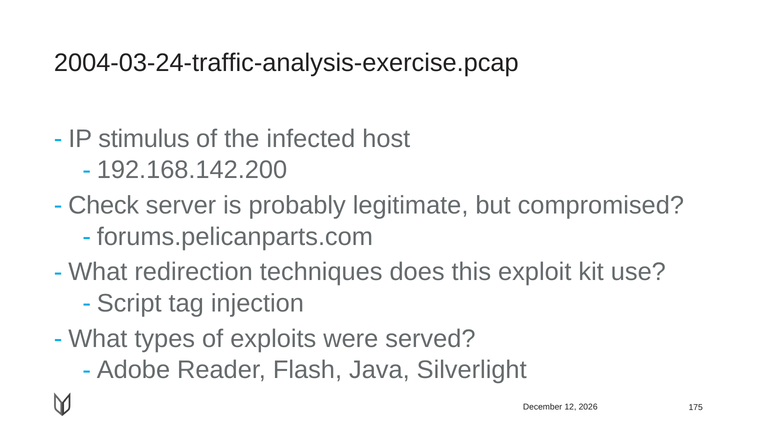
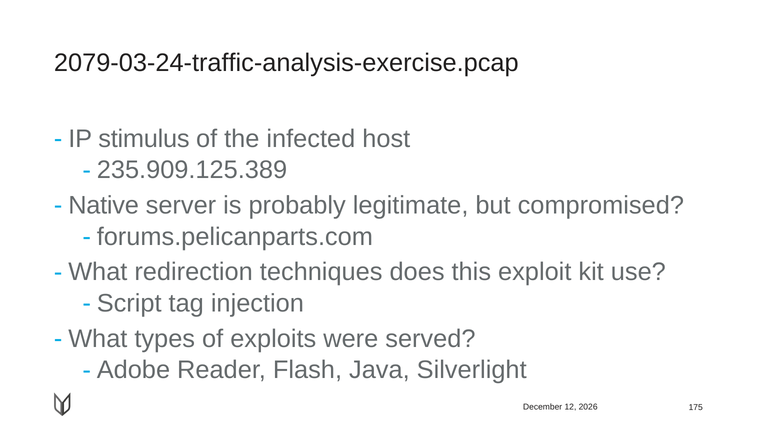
2004-03-24-traffic-analysis-exercise.pcap: 2004-03-24-traffic-analysis-exercise.pcap -> 2079-03-24-traffic-analysis-exercise.pcap (286, 63)
192.168.142.200: 192.168.142.200 -> 235.909.125.389 (192, 170)
Check: Check -> Native (104, 205)
